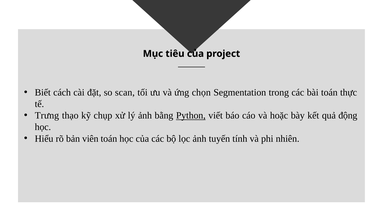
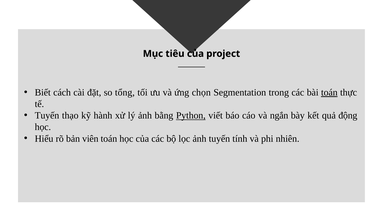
scan: scan -> tổng (125, 92)
toán underline: none -> present (329, 92)
Trưng: Trưng -> Tuyến (47, 115)
chụp: chụp -> hành (103, 115)
hoặc: hoặc -> ngắn (279, 115)
